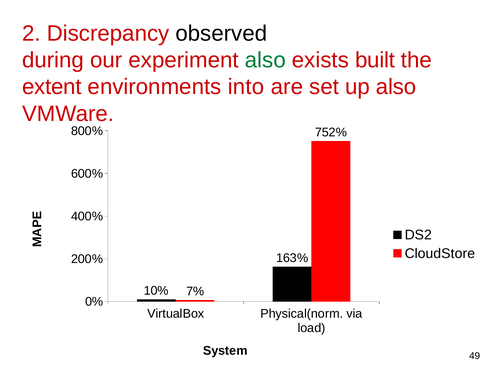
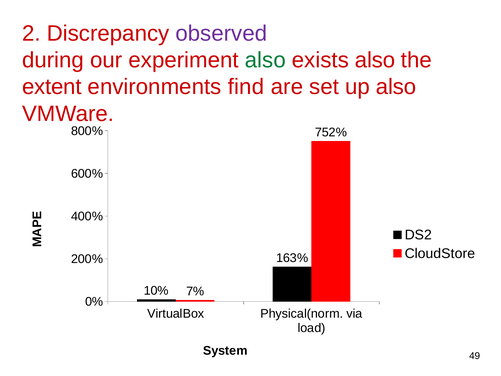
observed colour: black -> purple (221, 33)
exists built: built -> also (375, 60)
into: into -> find (246, 87)
